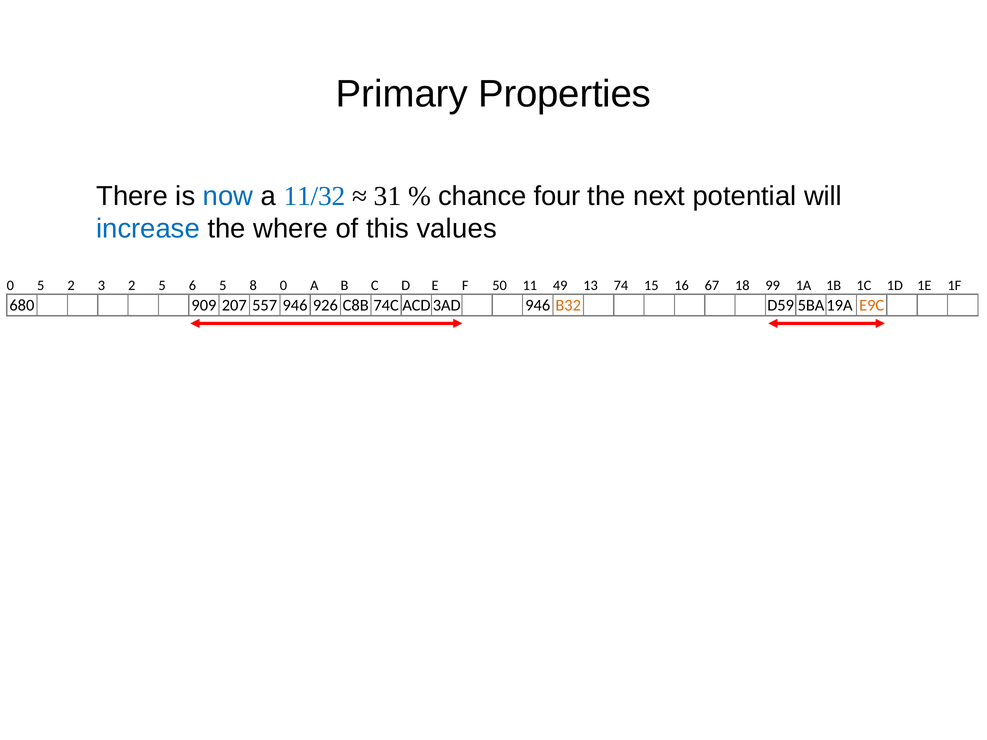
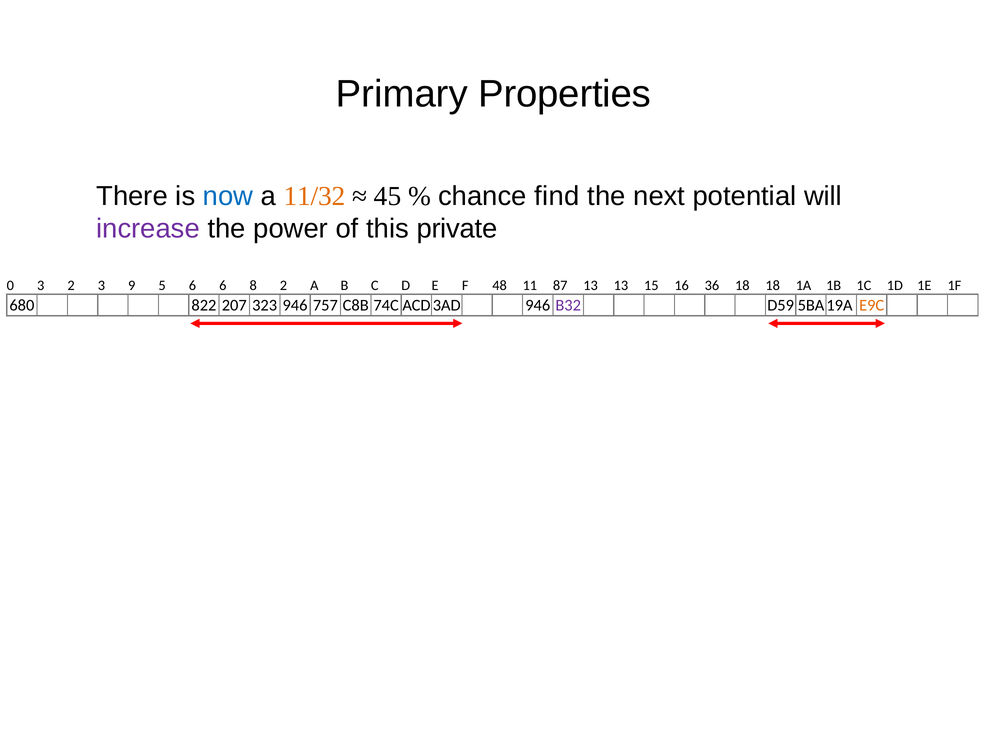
11/32 colour: blue -> orange (315, 196)
31: 31 -> 45 (388, 196)
four: four -> find (557, 196)
increase colour: blue -> purple (148, 229)
where: where -> power (291, 229)
values: values -> private (457, 229)
0 5: 5 -> 3 (41, 286)
3 2: 2 -> 9 (132, 286)
6 5: 5 -> 6 (223, 286)
8 0: 0 -> 2 (283, 286)
50: 50 -> 48 (500, 286)
49: 49 -> 87 (560, 286)
13 74: 74 -> 13 (621, 286)
67: 67 -> 36 (712, 286)
18 99: 99 -> 18 (773, 286)
909: 909 -> 822 (204, 305)
557: 557 -> 323 (265, 305)
926: 926 -> 757 (325, 305)
B32 colour: orange -> purple (568, 305)
